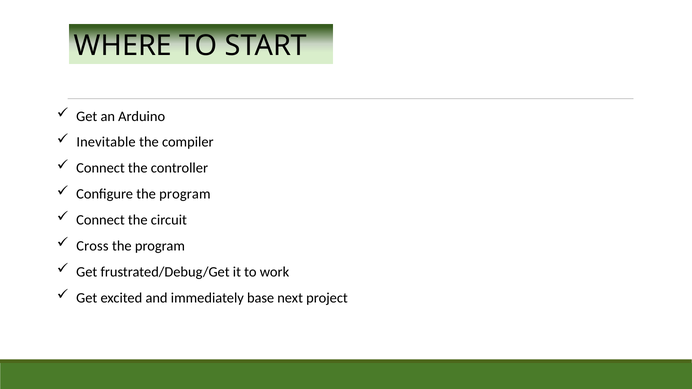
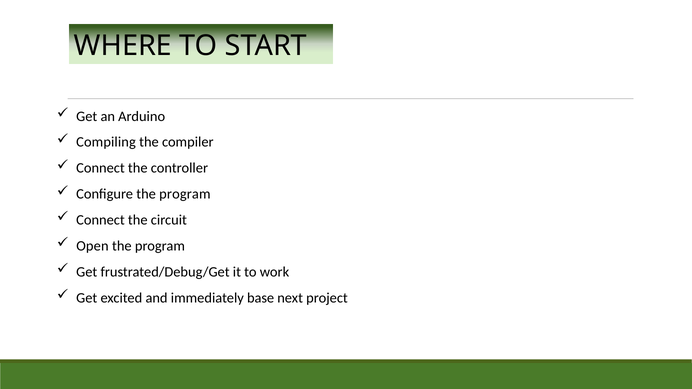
Inevitable: Inevitable -> Compiling (106, 142)
Cross: Cross -> Open (92, 246)
